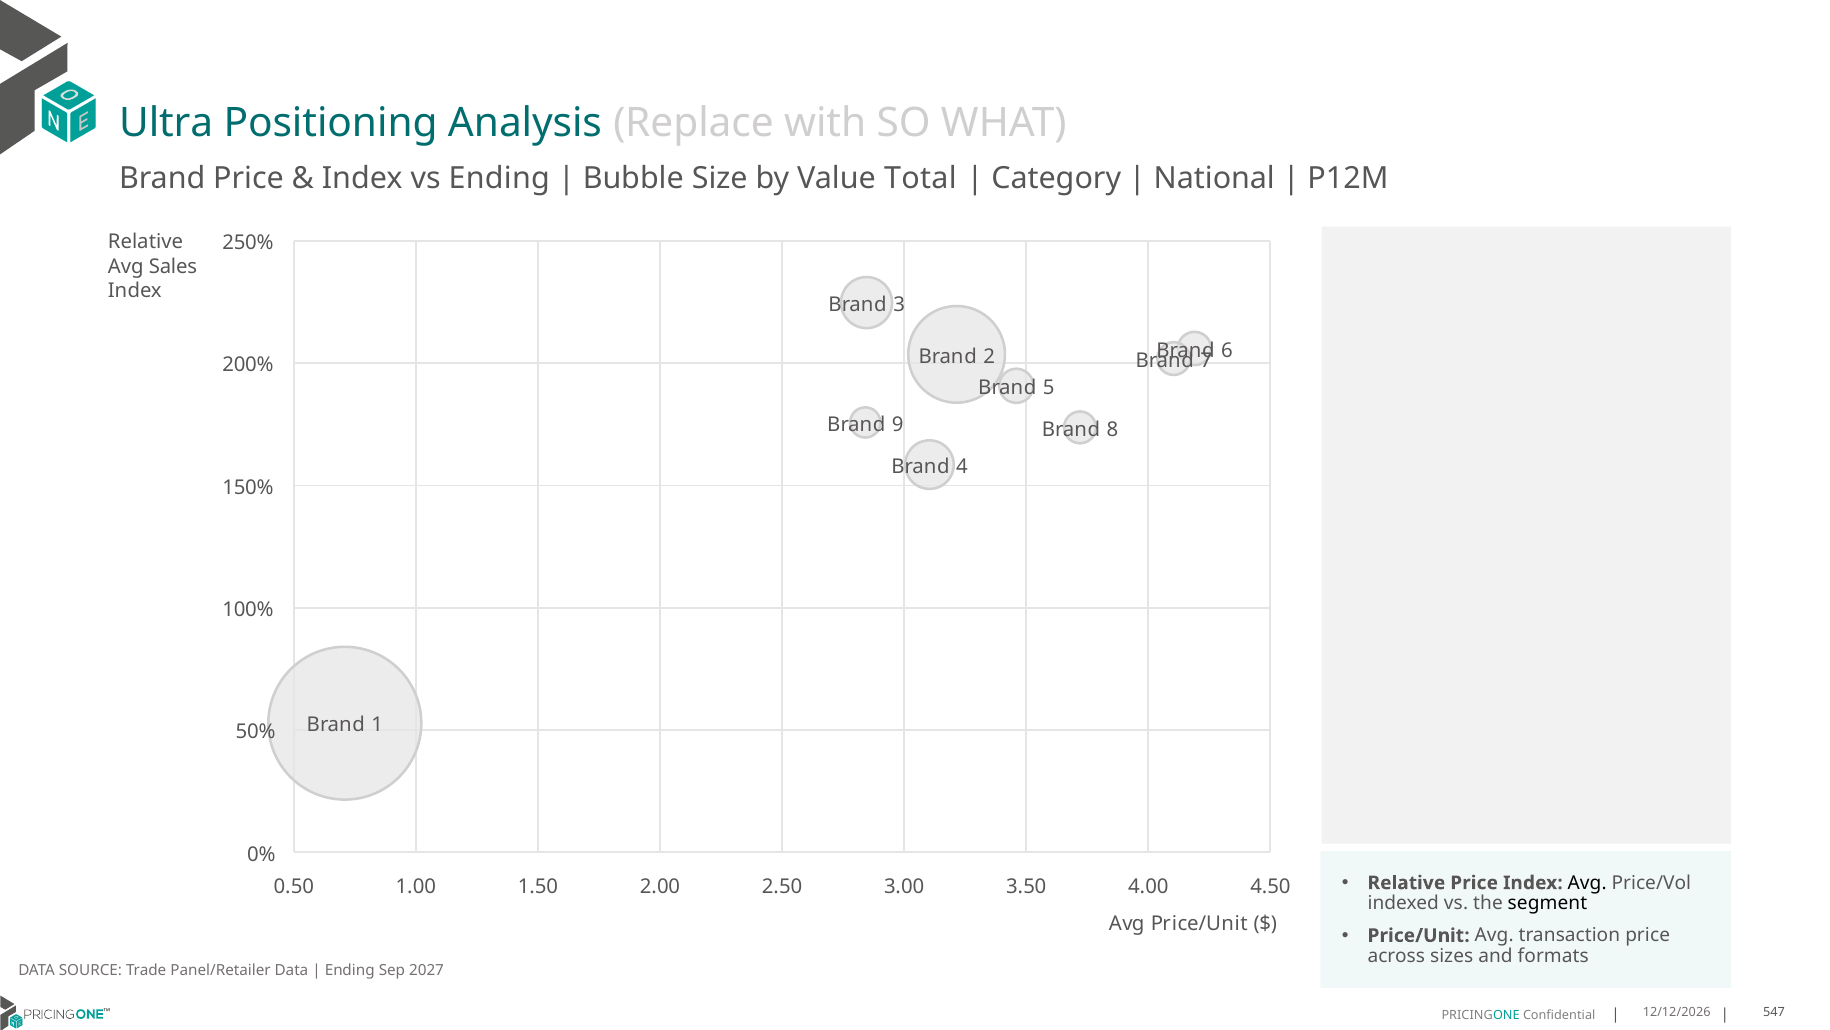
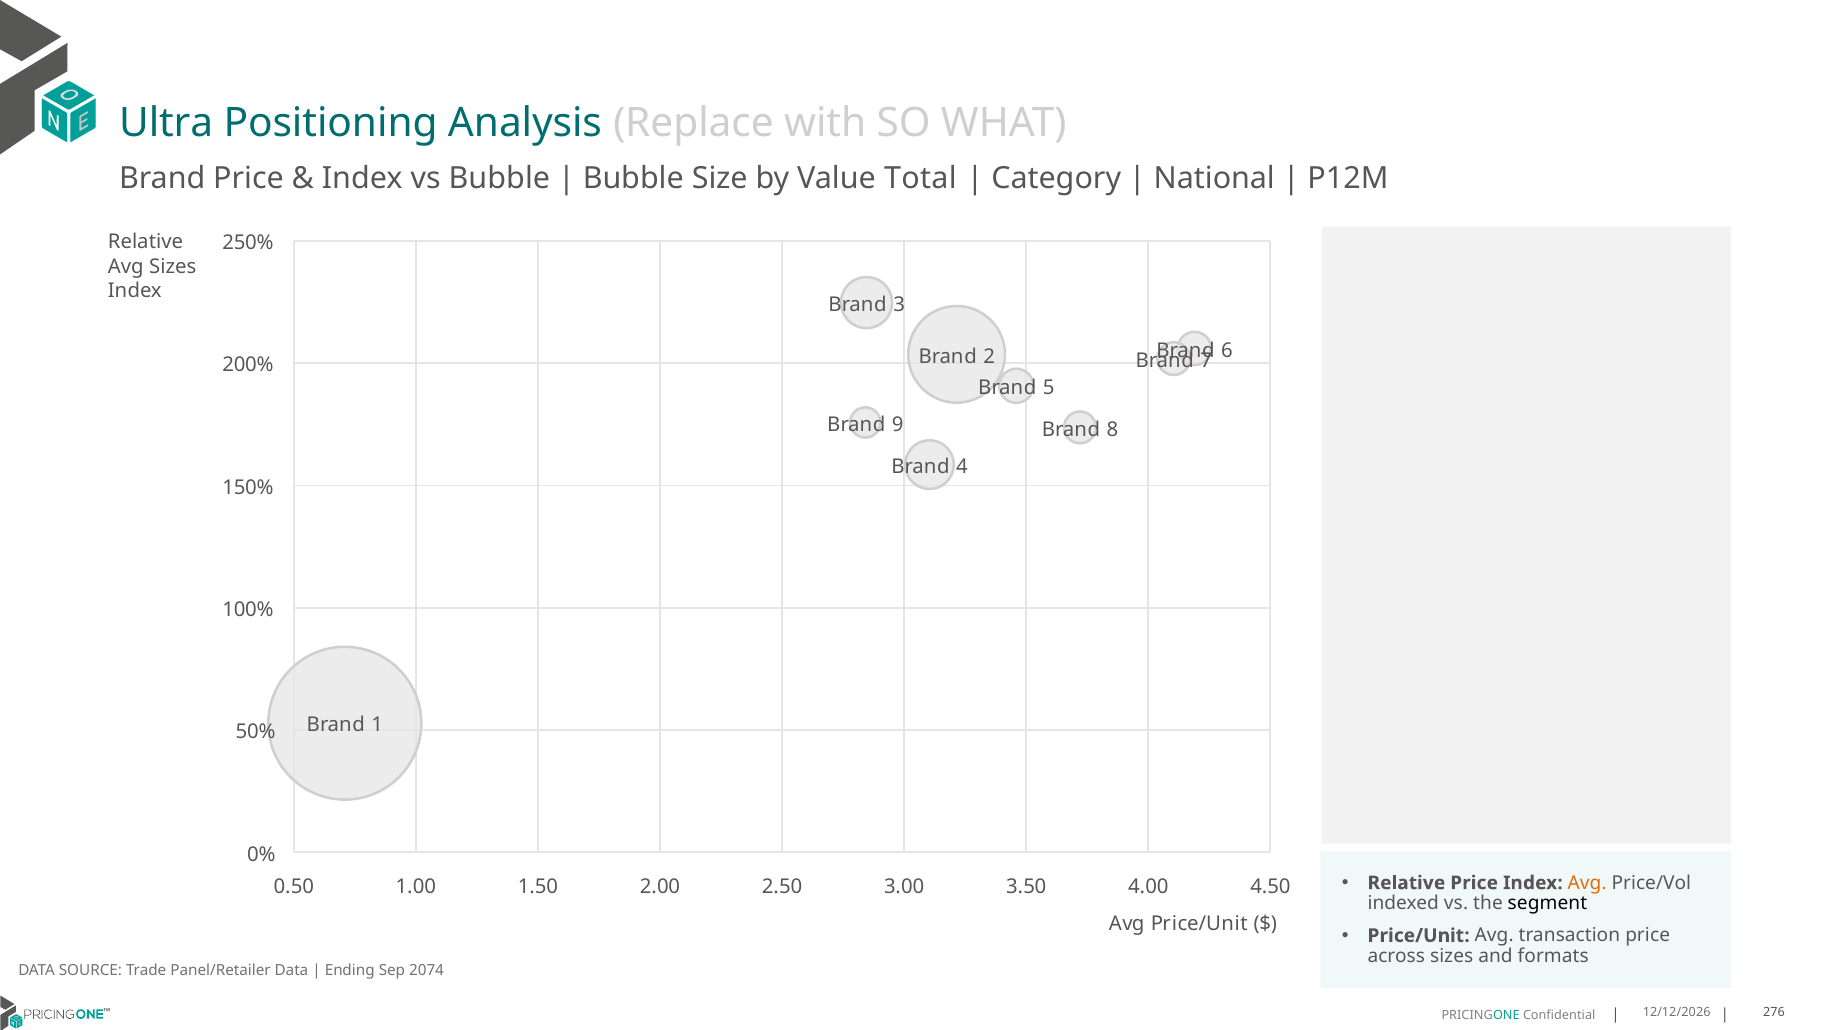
vs Ending: Ending -> Bubble (499, 178)
Avg Sales: Sales -> Sizes (173, 266)
Avg colour: black -> orange (1587, 882)
2027: 2027 -> 2074 (427, 970)
547: 547 -> 276 (1774, 1012)
